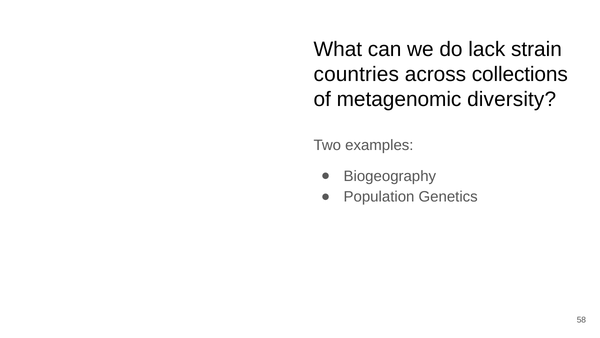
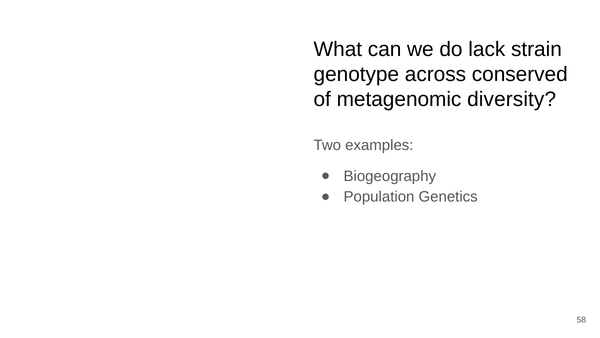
countries: countries -> genotype (356, 74)
collections: collections -> conserved (520, 74)
